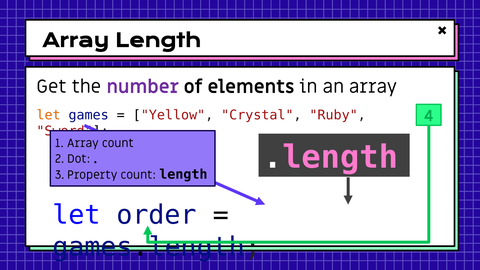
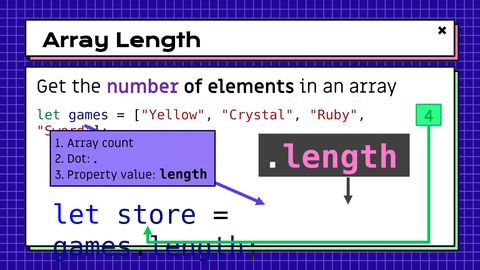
let colour: orange -> green (49, 115)
count: count -> value (138, 175)
order: order -> store (157, 215)
